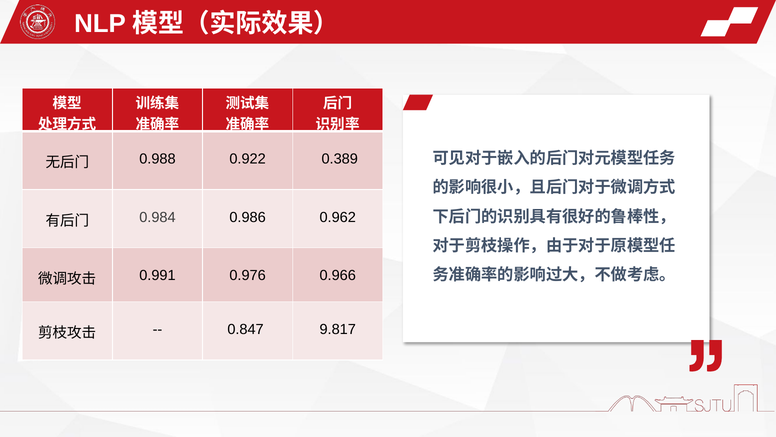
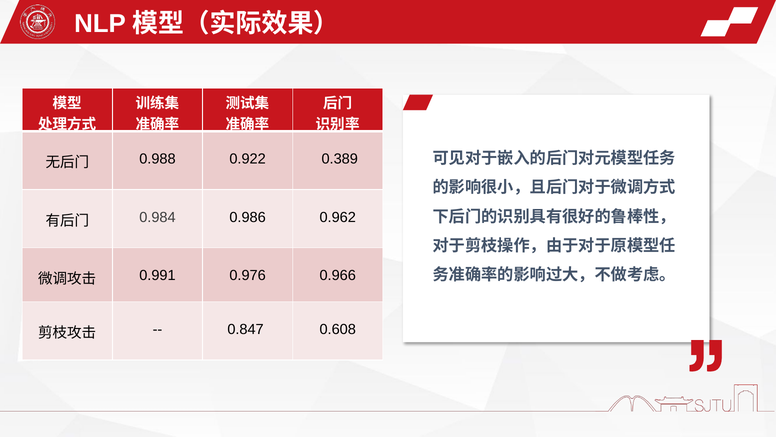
9.817: 9.817 -> 0.608 (338, 329)
